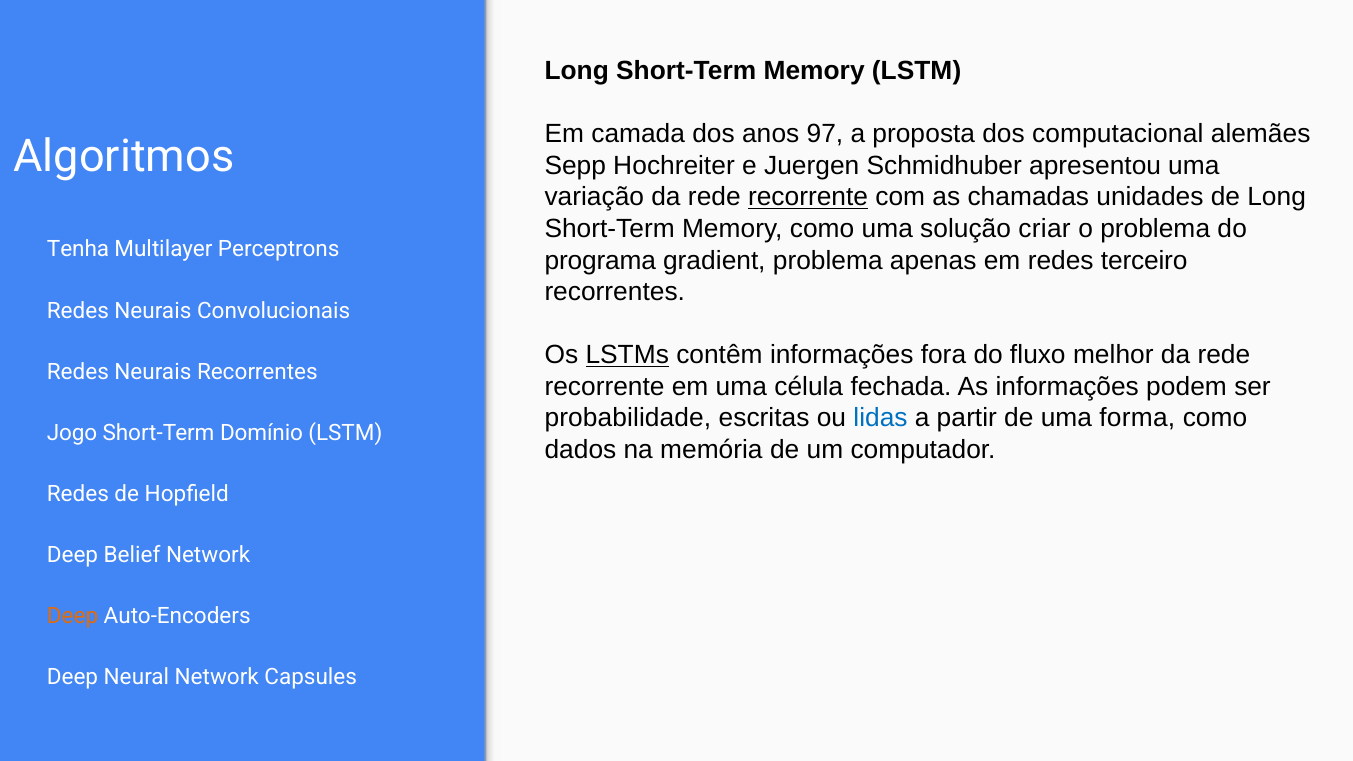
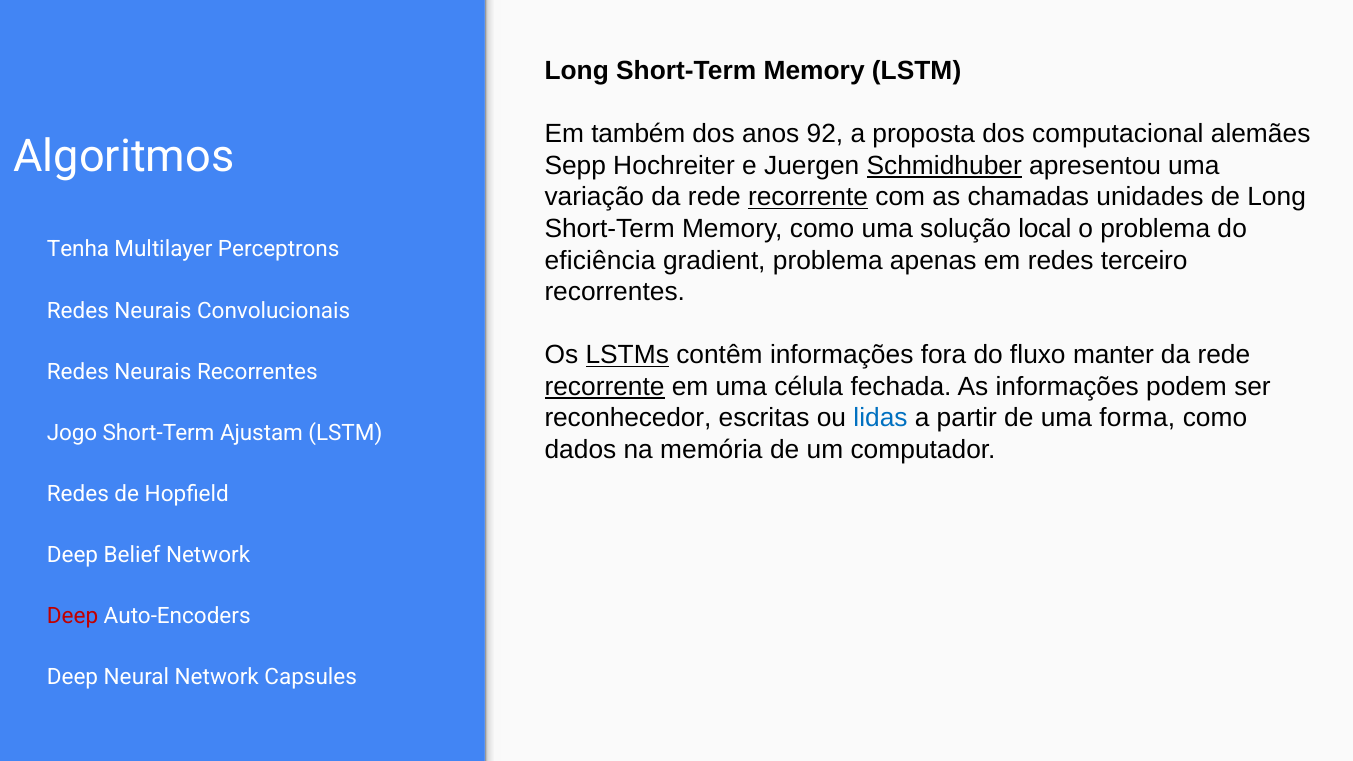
camada: camada -> também (638, 134)
97: 97 -> 92 (825, 134)
Schmidhuber underline: none -> present (944, 166)
criar: criar -> local (1045, 229)
programa: programa -> eficiência (600, 260)
melhor: melhor -> manter (1113, 355)
recorrente underline: none -> present (605, 387)
probabilidade: probabilidade -> reconhecedor (628, 418)
Domínio: Domínio -> Ajustam (261, 433)
Deep colour: orange -> red (73, 616)
